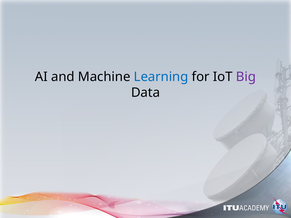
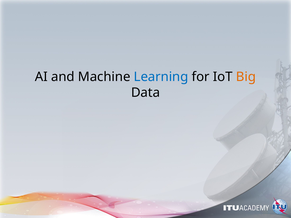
Big colour: purple -> orange (246, 77)
